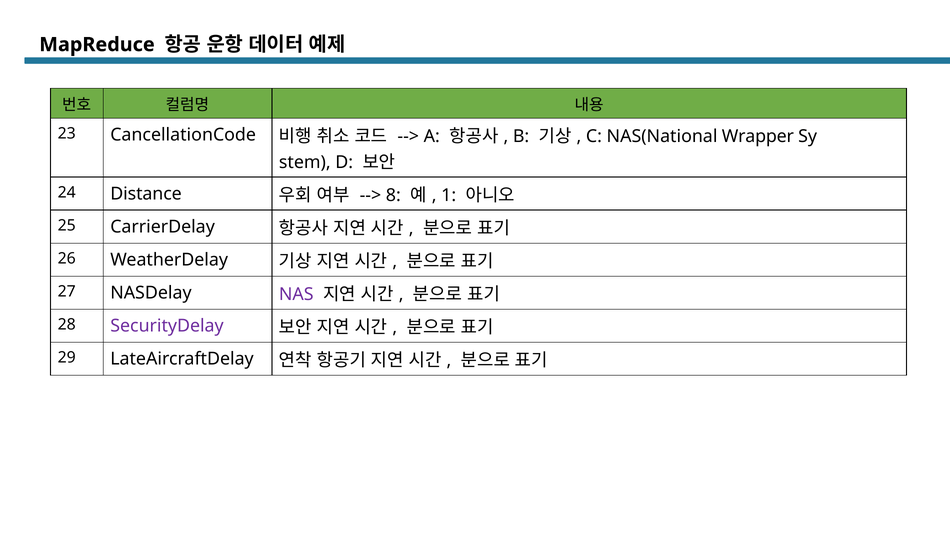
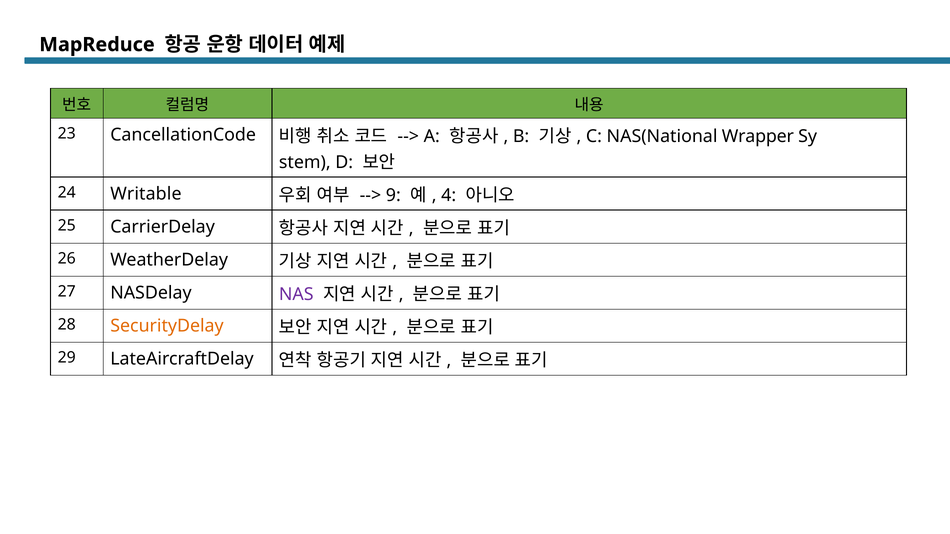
Distance: Distance -> Writable (146, 194)
8: 8 -> 9 (393, 196)
1: 1 -> 4 (449, 196)
SecurityDelay colour: purple -> orange (167, 326)
